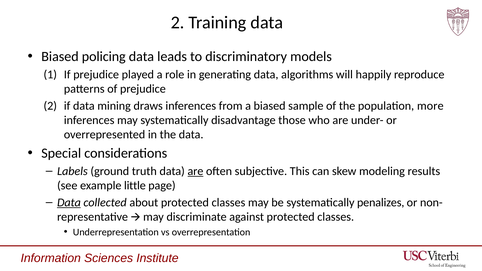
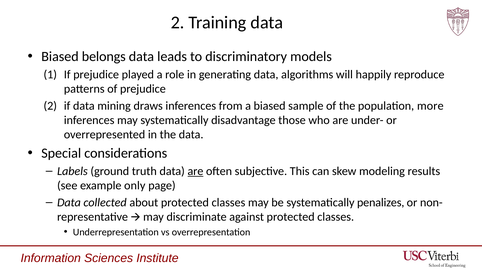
policing: policing -> belongs (104, 57)
little: little -> only (135, 186)
Data underline: present -> none (69, 203)
